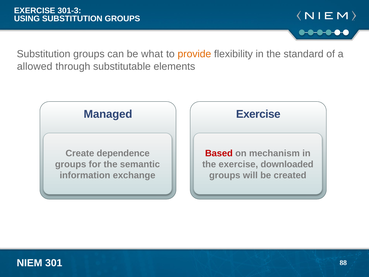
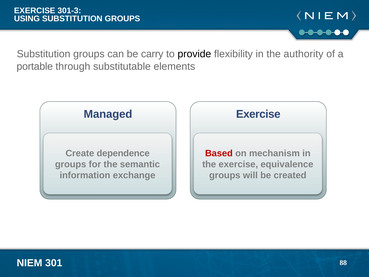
what: what -> carry (152, 54)
provide colour: orange -> black (194, 54)
standard: standard -> authority (304, 54)
allowed: allowed -> portable (35, 66)
downloaded: downloaded -> equivalence (287, 164)
